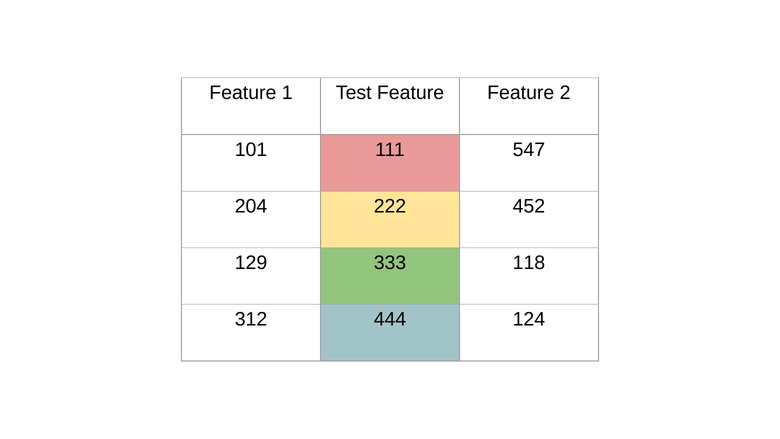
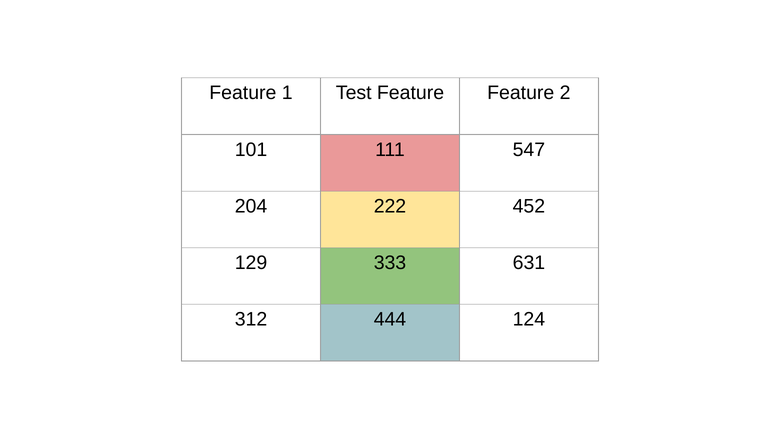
118: 118 -> 631 (529, 263)
